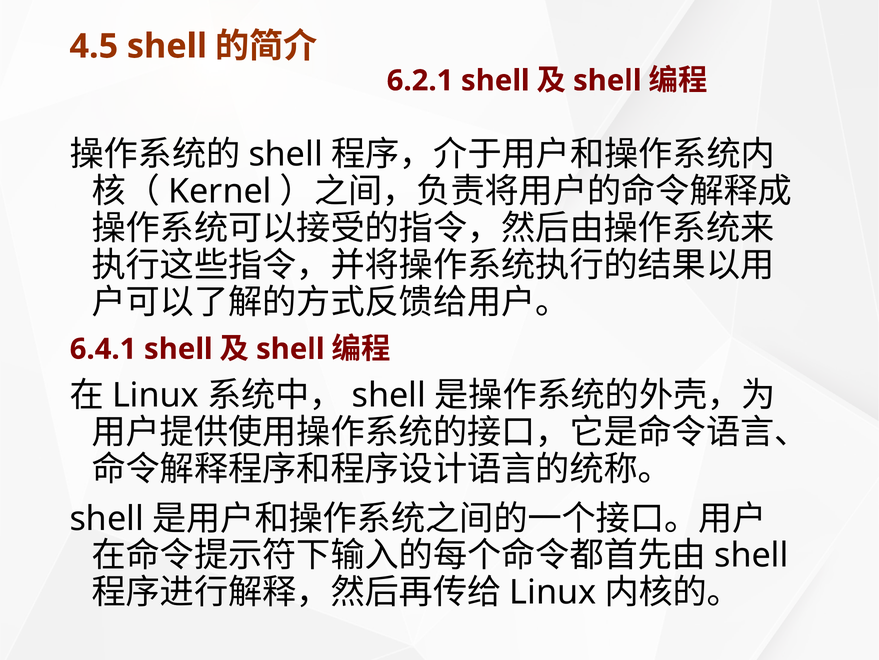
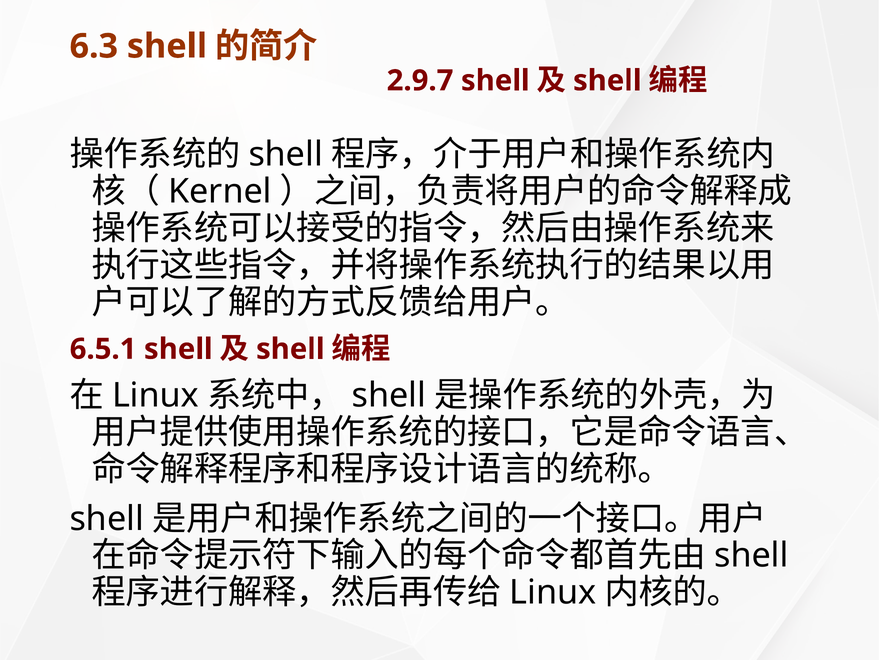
4.5: 4.5 -> 6.3 (94, 46)
6.2.1: 6.2.1 -> 2.9.7 (420, 81)
6.4.1: 6.4.1 -> 6.5.1 (103, 349)
